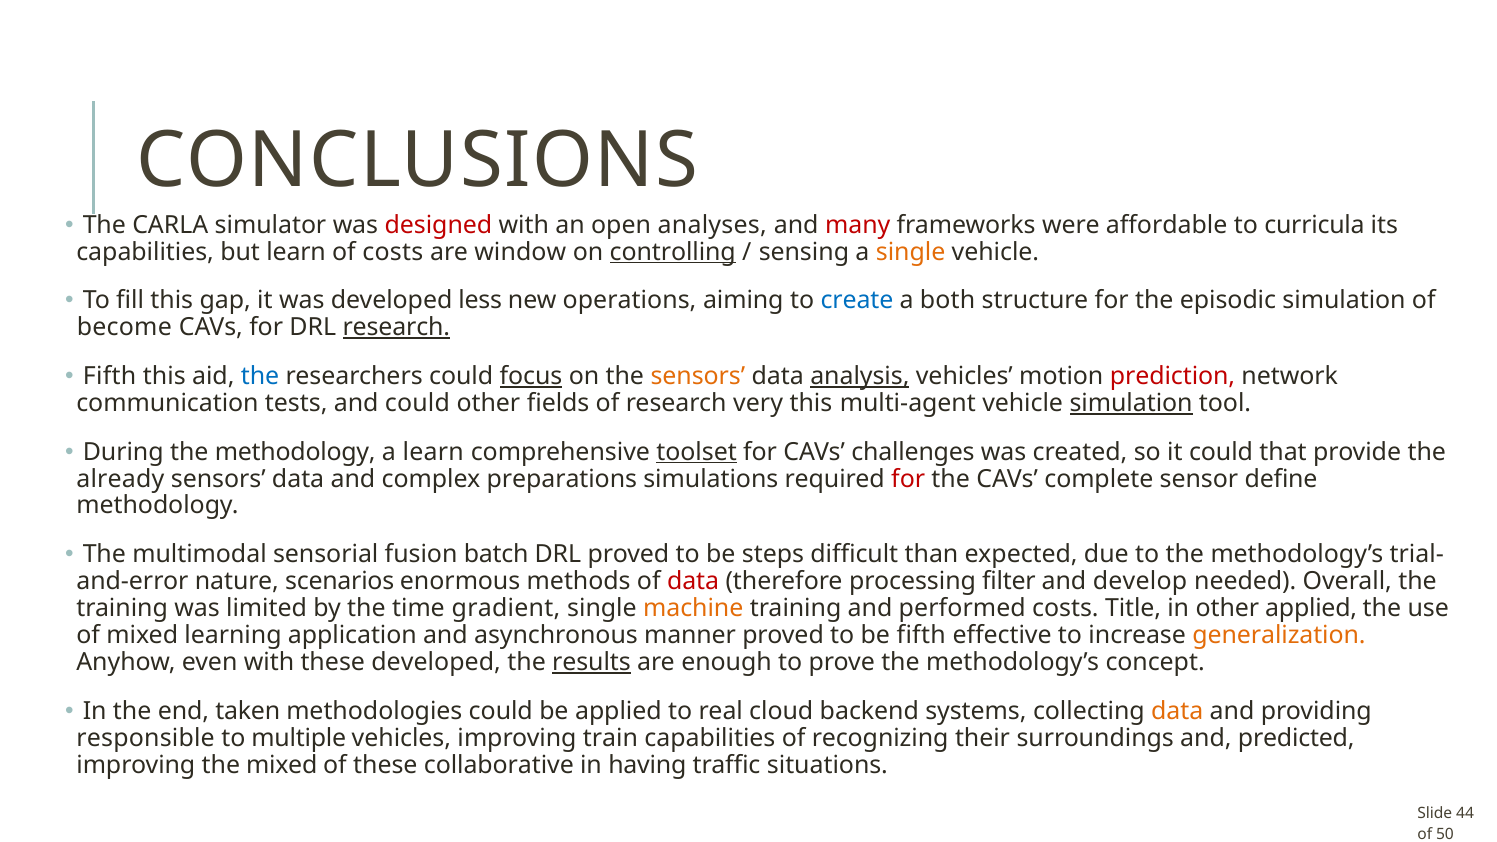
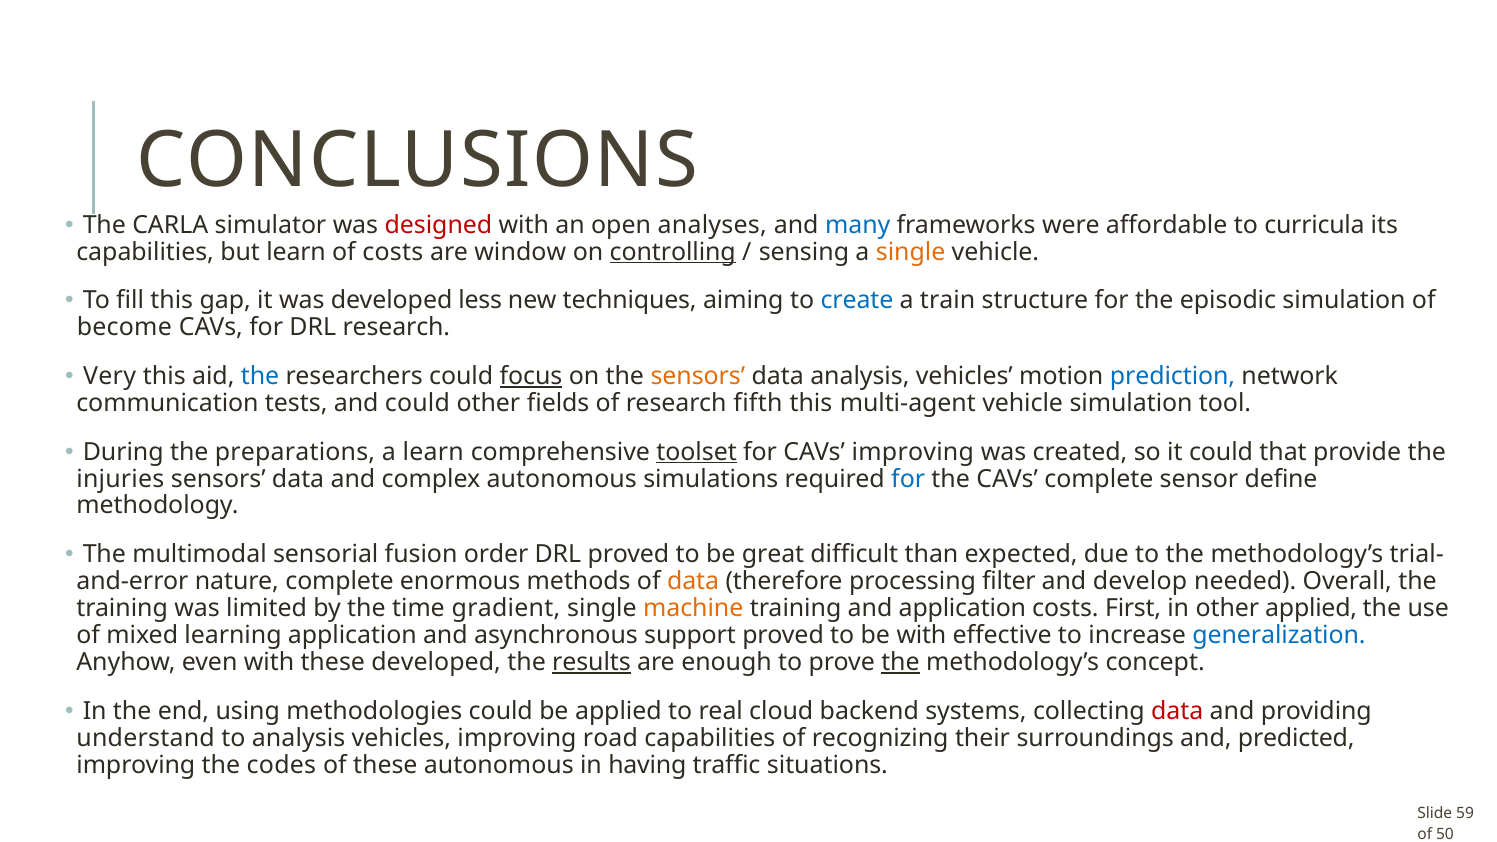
many colour: red -> blue (858, 225)
operations: operations -> techniques (630, 301)
both: both -> train (948, 301)
research underline: present -> none (396, 328)
Fifth: Fifth -> Very (110, 376)
analysis underline: present -> none (860, 376)
prediction colour: red -> blue (1173, 376)
very: very -> fifth (758, 403)
simulation underline: present -> none (1131, 403)
the methodology: methodology -> preparations (295, 452)
CAVs challenges: challenges -> improving (913, 452)
already: already -> injuries (120, 479)
complex preparations: preparations -> autonomous (562, 479)
for colour: red -> blue (908, 479)
batch: batch -> order (496, 555)
steps: steps -> great (773, 555)
nature scenarios: scenarios -> complete (340, 581)
data colour: red -> orange (693, 581)
and performed: performed -> application (962, 608)
Title: Title -> First (1133, 608)
manner: manner -> support (690, 635)
be fifth: fifth -> with (921, 635)
generalization colour: orange -> blue (1279, 635)
the underline: none -> present (900, 662)
taken: taken -> using (248, 711)
data colour: orange -> red (1177, 711)
responsible: responsible -> understand (146, 738)
to multiple: multiple -> analysis (299, 738)
train: train -> road (610, 738)
the mixed: mixed -> codes (281, 765)
these collaborative: collaborative -> autonomous (499, 765)
44: 44 -> 59 (1465, 813)
